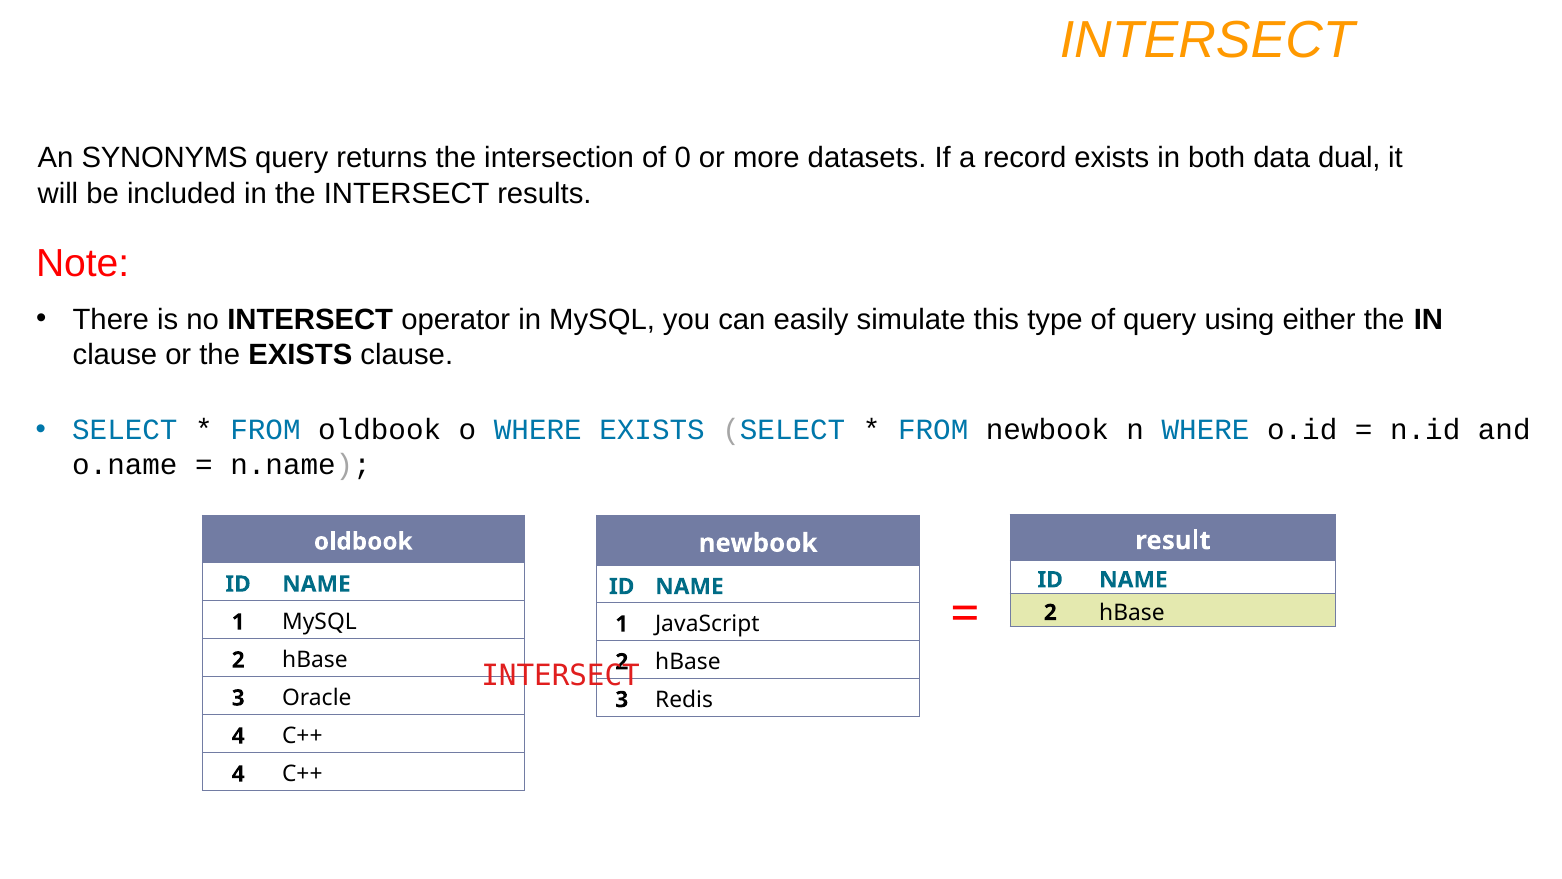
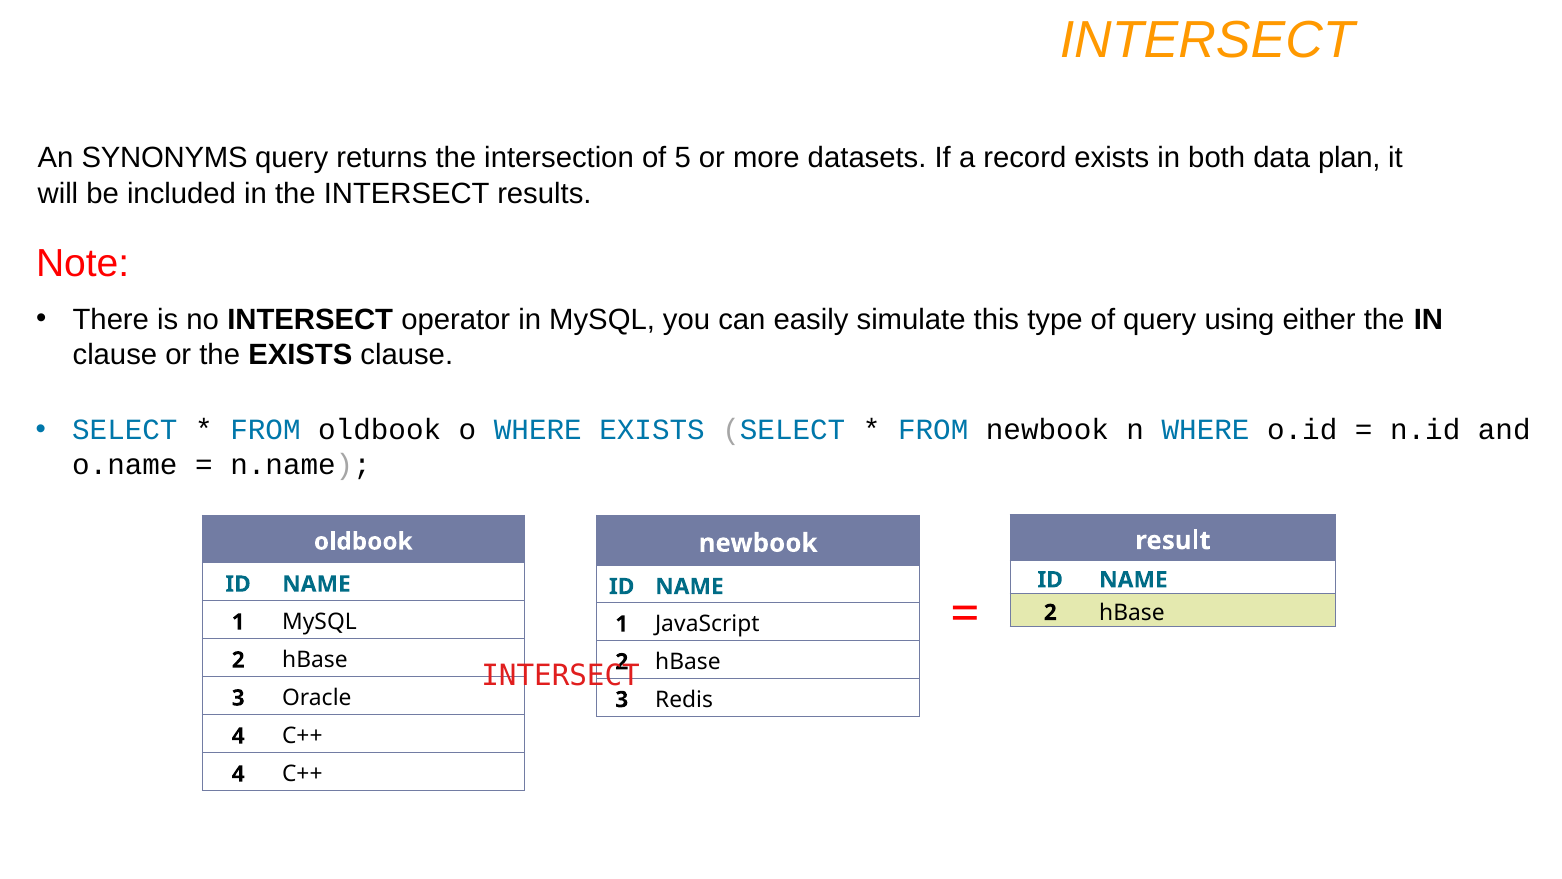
0: 0 -> 5 (683, 158)
dual: dual -> plan (1349, 158)
